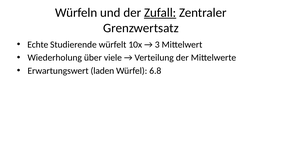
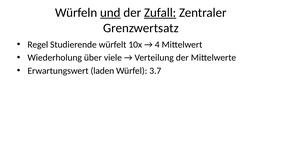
und underline: none -> present (110, 13)
Echte: Echte -> Regel (38, 45)
3: 3 -> 4 (157, 45)
6.8: 6.8 -> 3.7 (155, 71)
